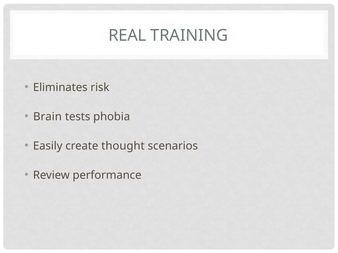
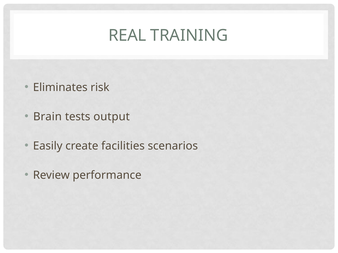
phobia: phobia -> output (112, 117)
thought: thought -> facilities (123, 146)
